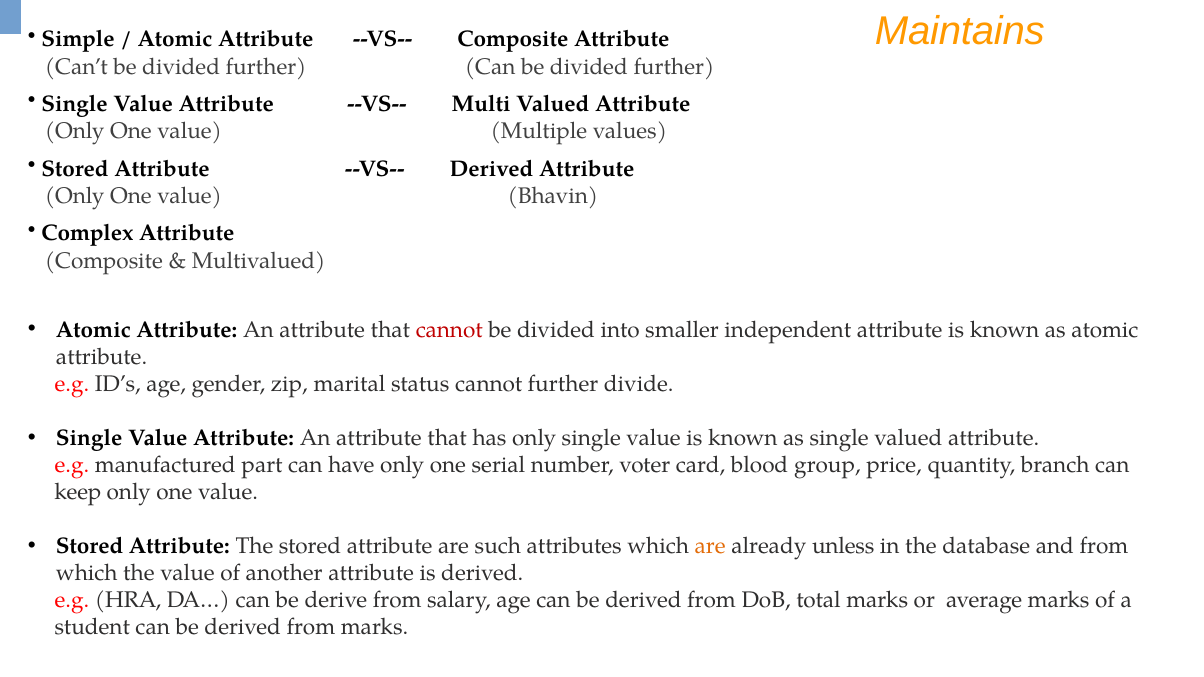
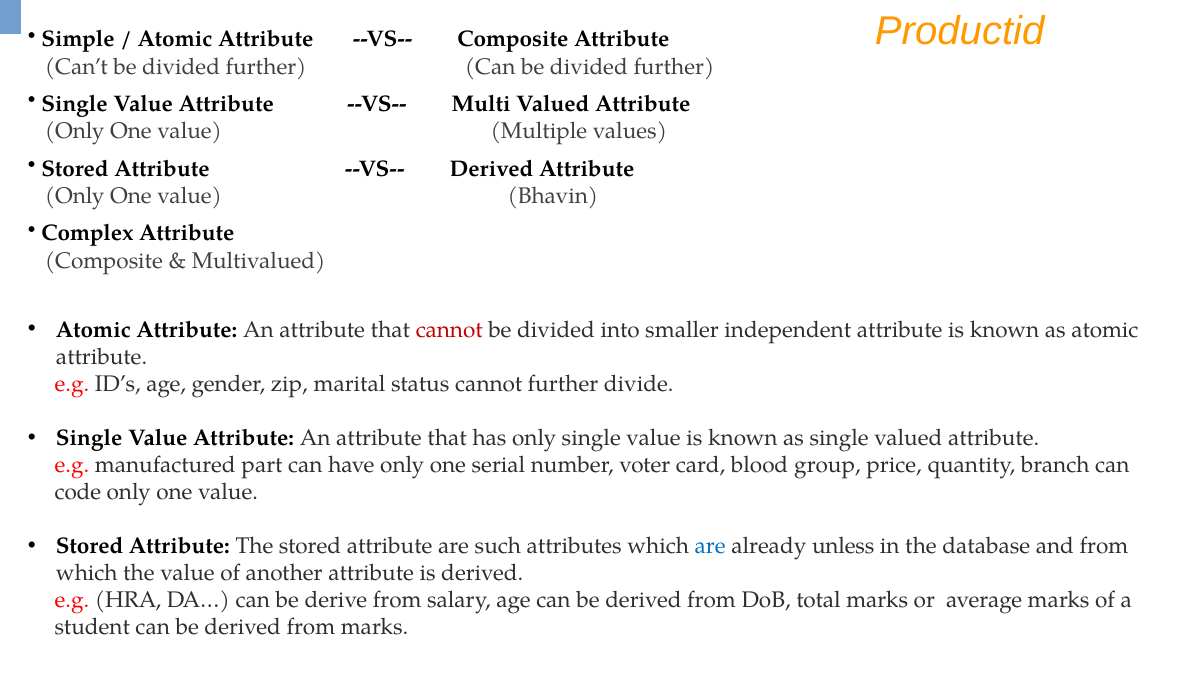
Maintains: Maintains -> Productid (960, 31)
keep: keep -> code (78, 492)
are colour: orange -> blue (710, 546)
